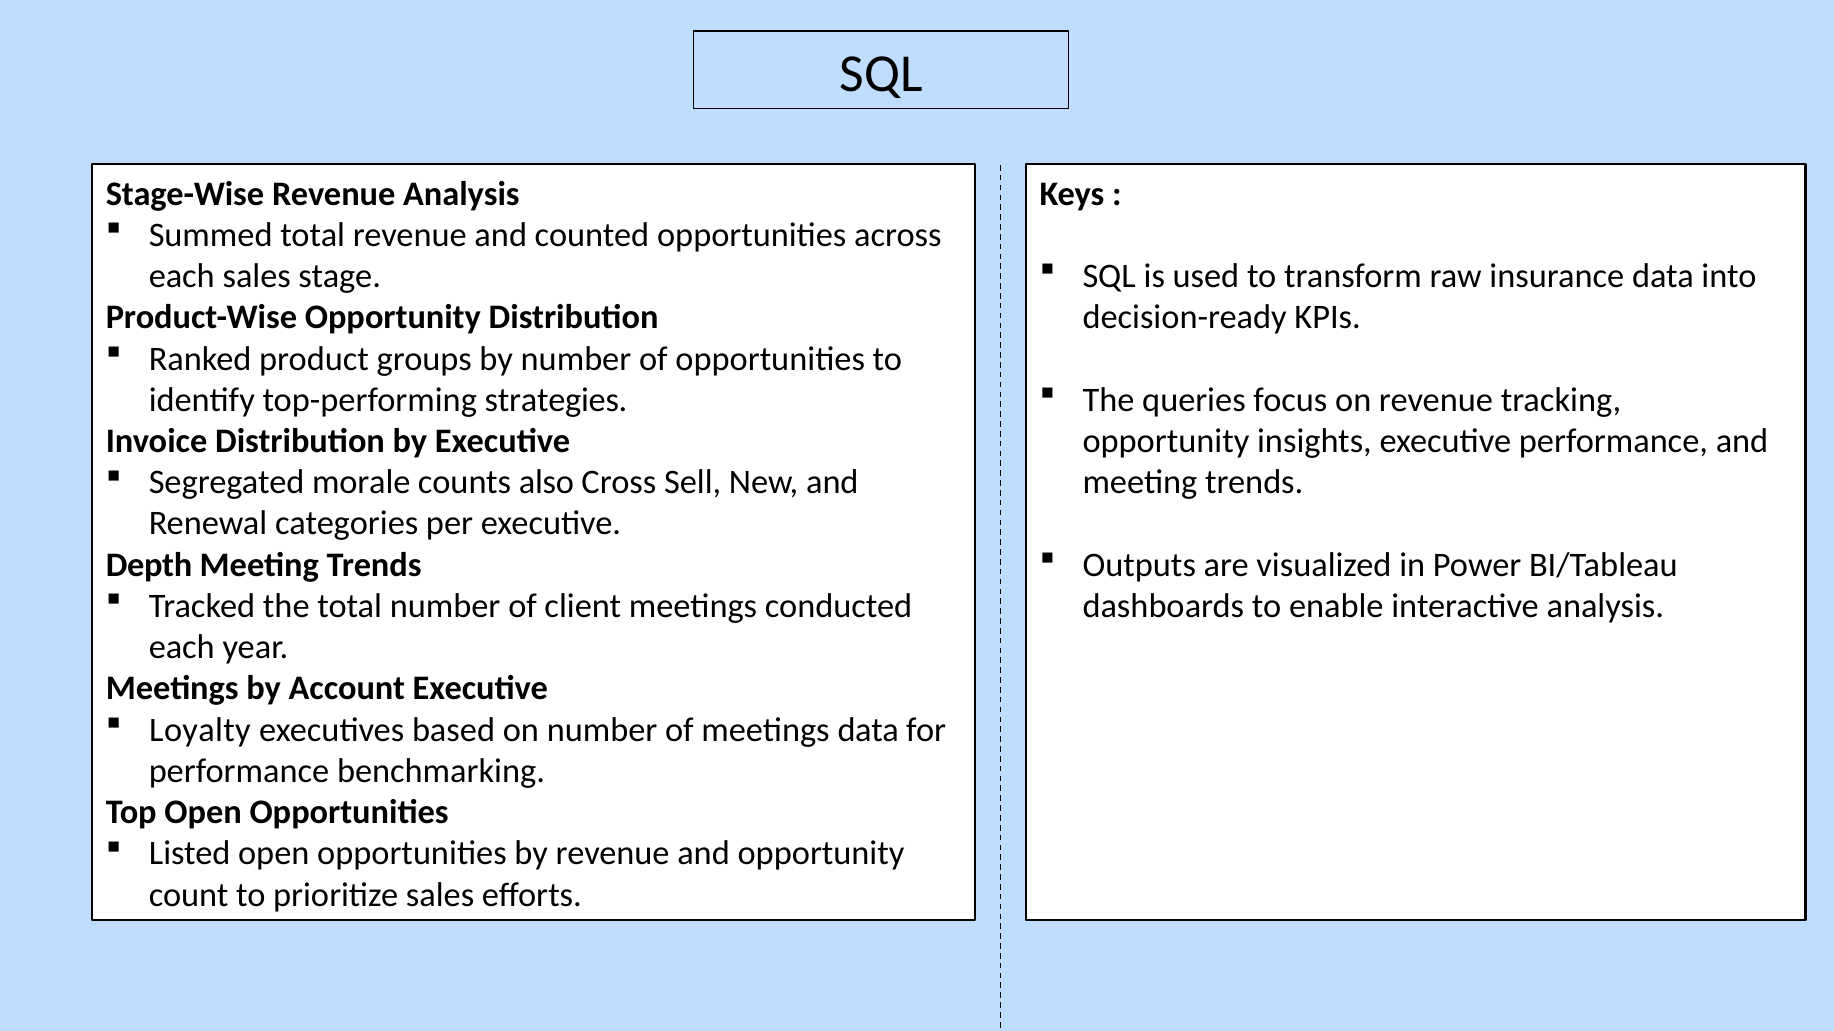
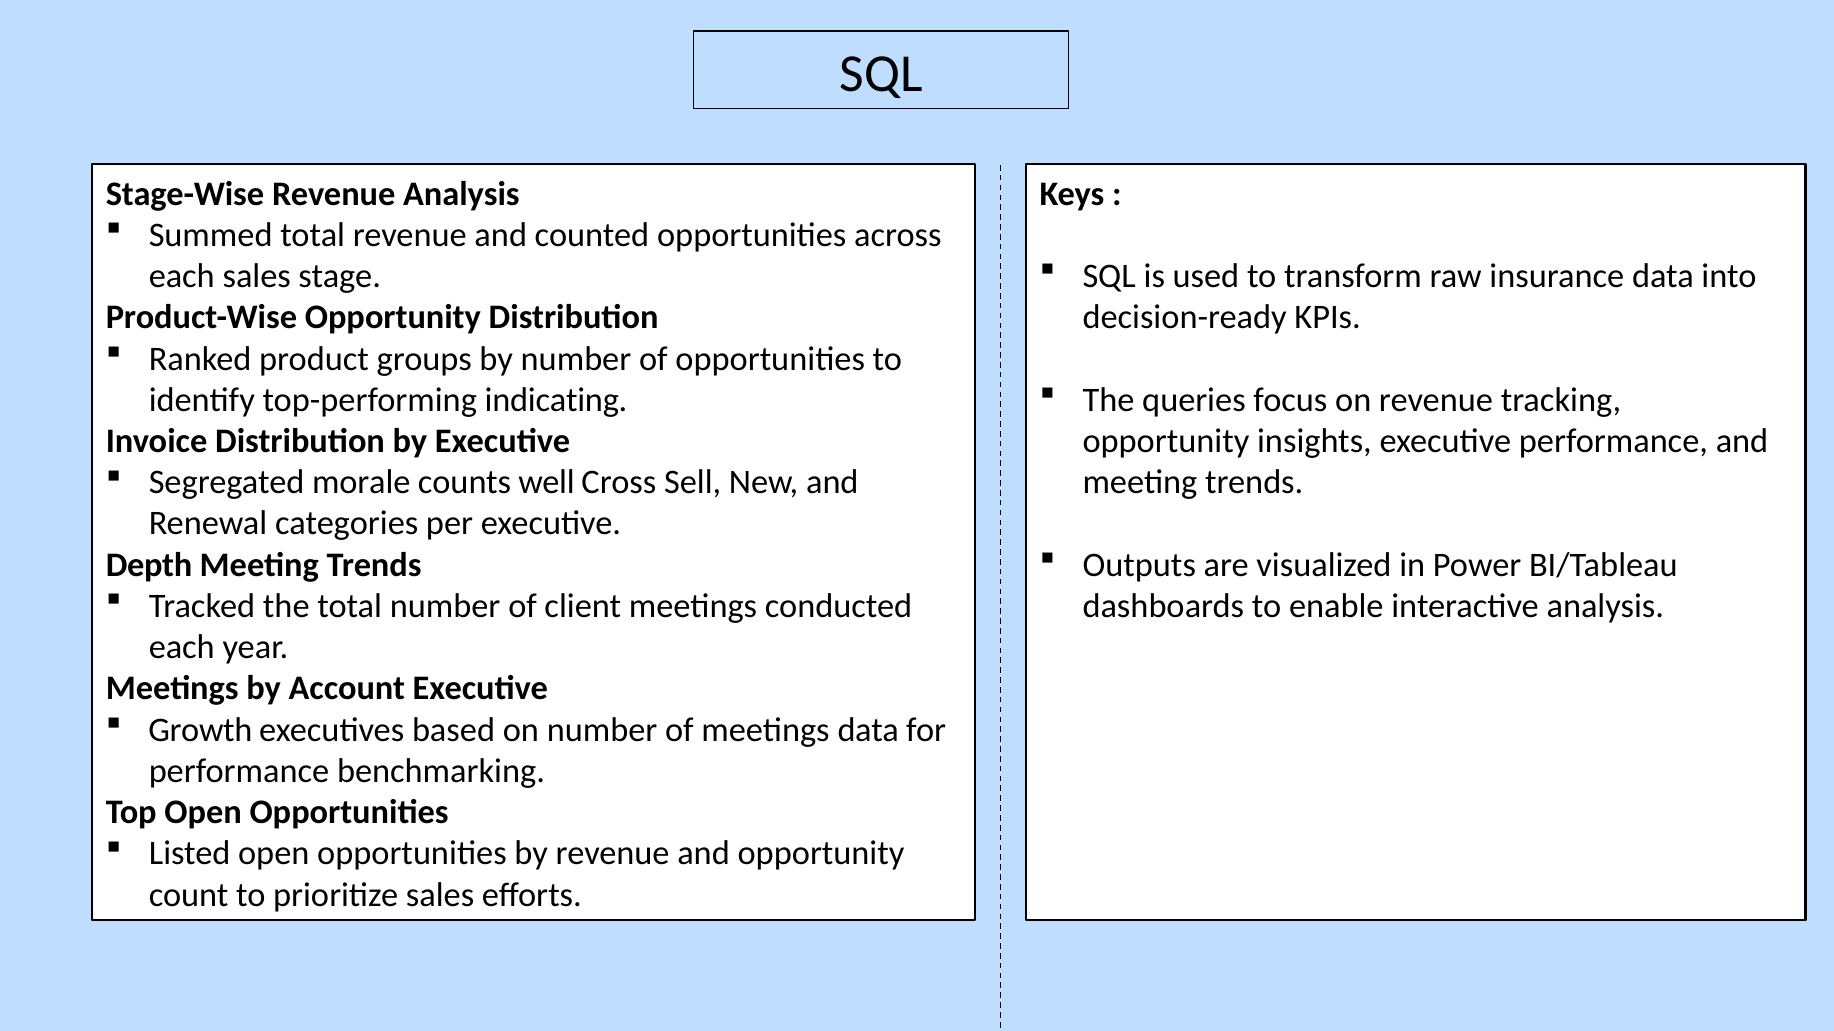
strategies: strategies -> indicating (556, 400)
also: also -> well (546, 483)
Loyalty: Loyalty -> Growth (200, 730)
